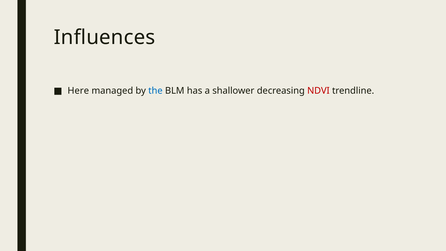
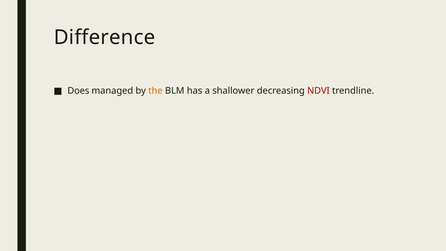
Influences: Influences -> Difference (105, 37)
Here: Here -> Does (78, 91)
the colour: blue -> orange (155, 91)
